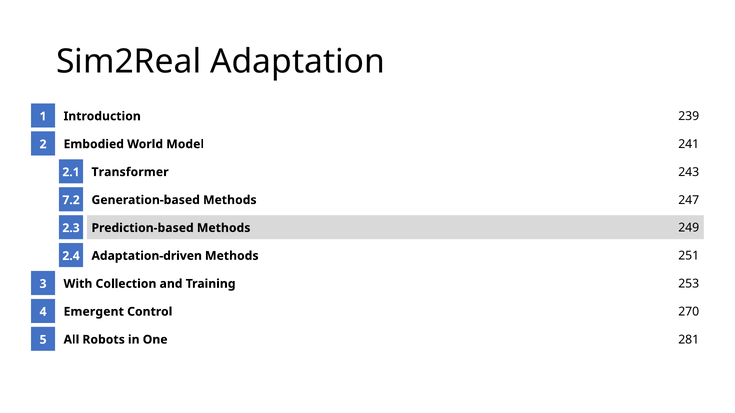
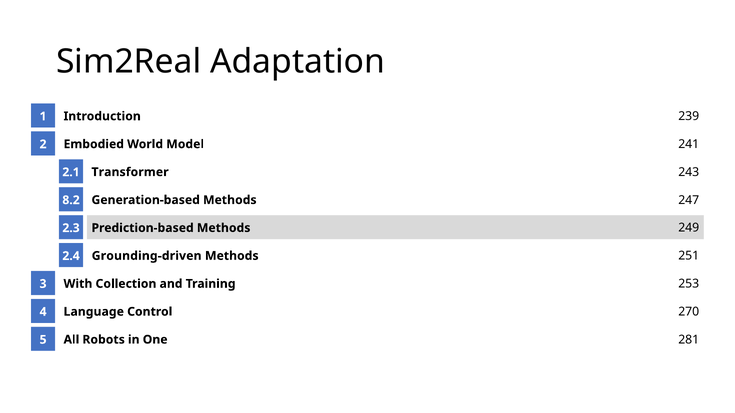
7.2: 7.2 -> 8.2 (71, 200)
Adaptation-driven: Adaptation-driven -> Grounding-driven (147, 256)
Emergent: Emergent -> Language (94, 312)
